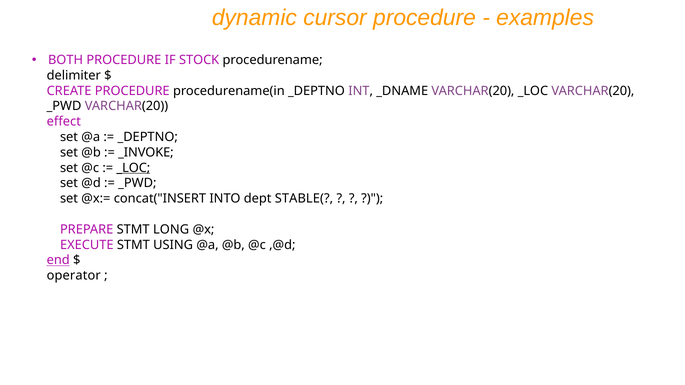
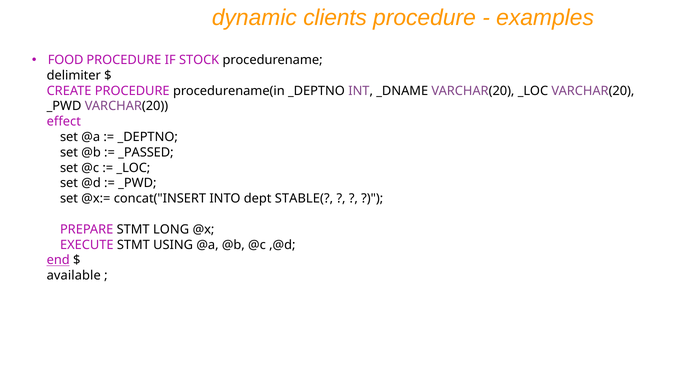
cursor: cursor -> clients (335, 18)
BOTH: BOTH -> FOOD (66, 60)
_INVOKE: _INVOKE -> _PASSED (146, 152)
_LOC underline: present -> none (133, 168)
operator: operator -> available (74, 276)
